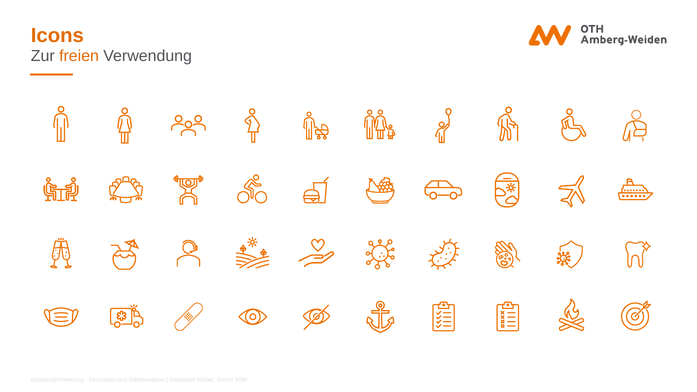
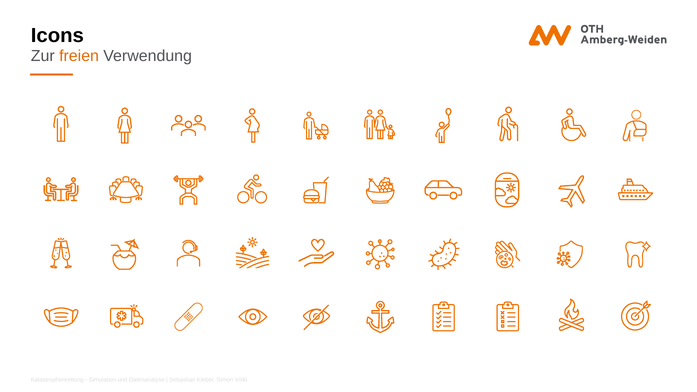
Icons colour: orange -> black (57, 36)
